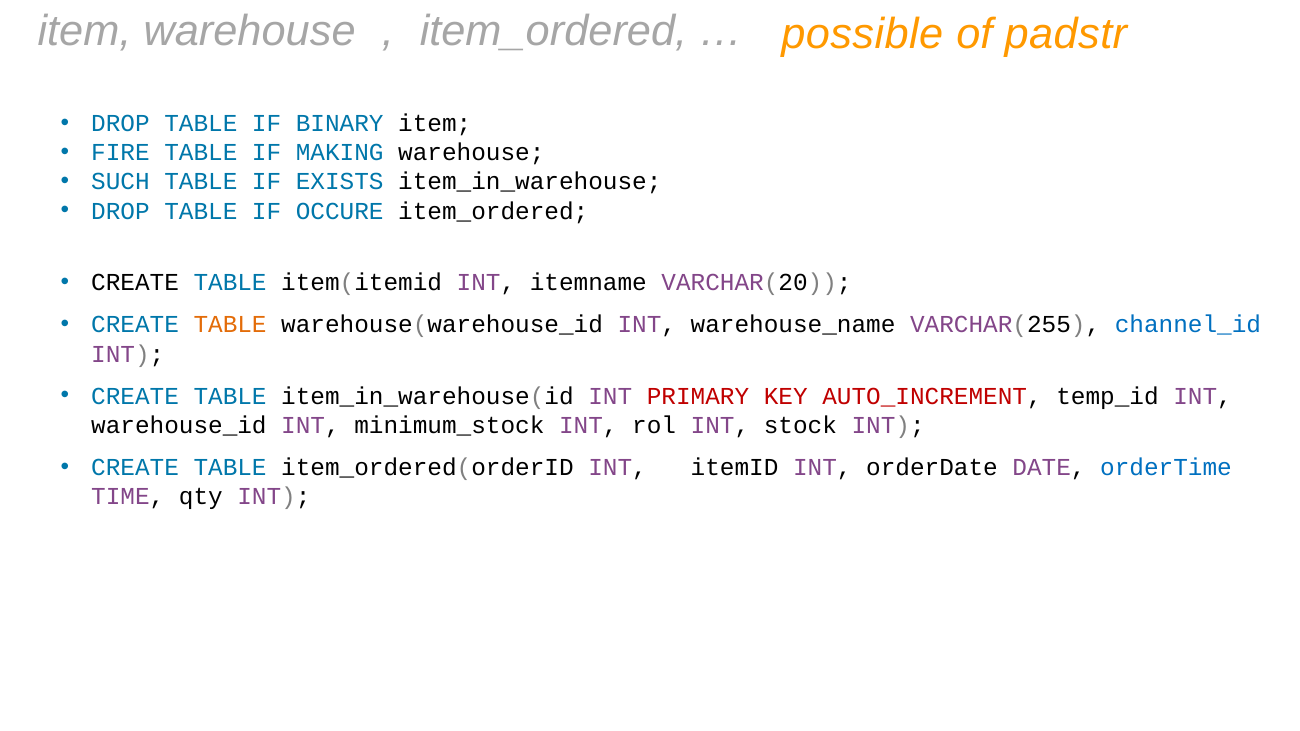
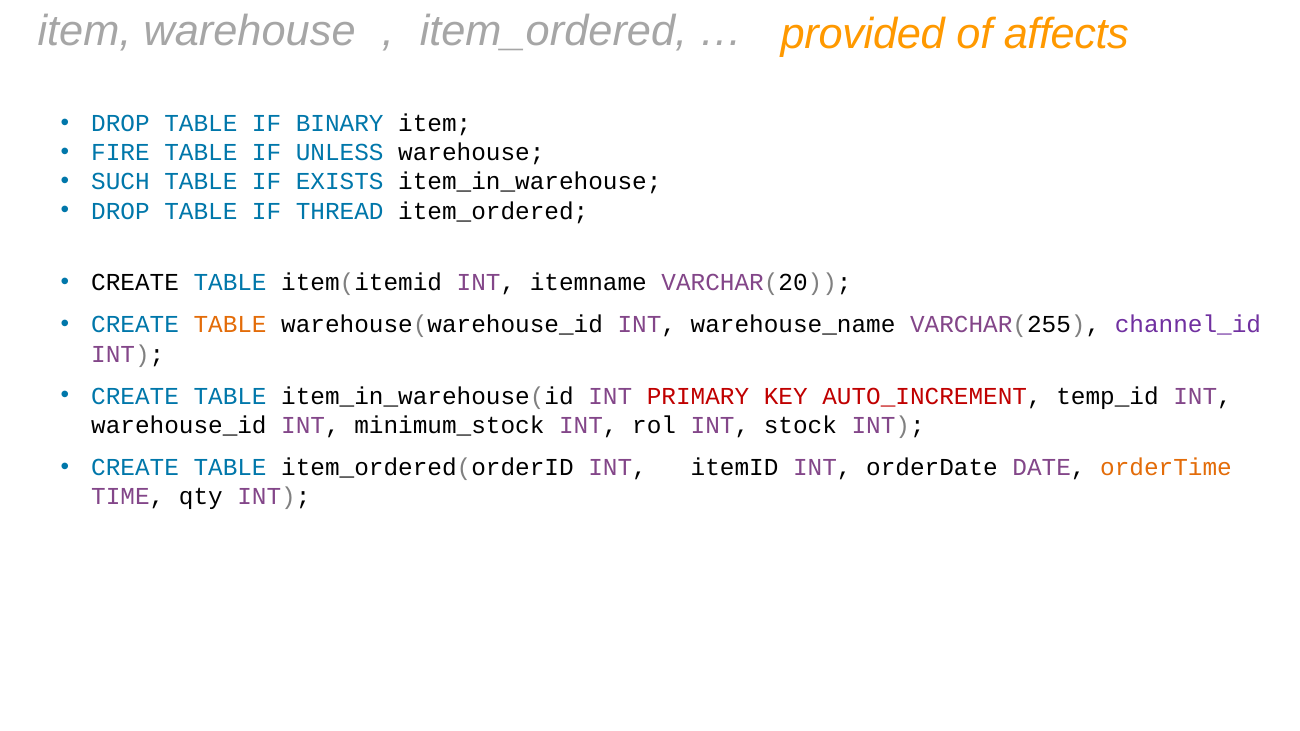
possible: possible -> provided (863, 34)
padstr: padstr -> affects (1066, 34)
MAKING: MAKING -> UNLESS (340, 153)
OCCURE: OCCURE -> THREAD (340, 211)
channel_id colour: blue -> purple (1188, 325)
orderTime colour: blue -> orange (1166, 468)
